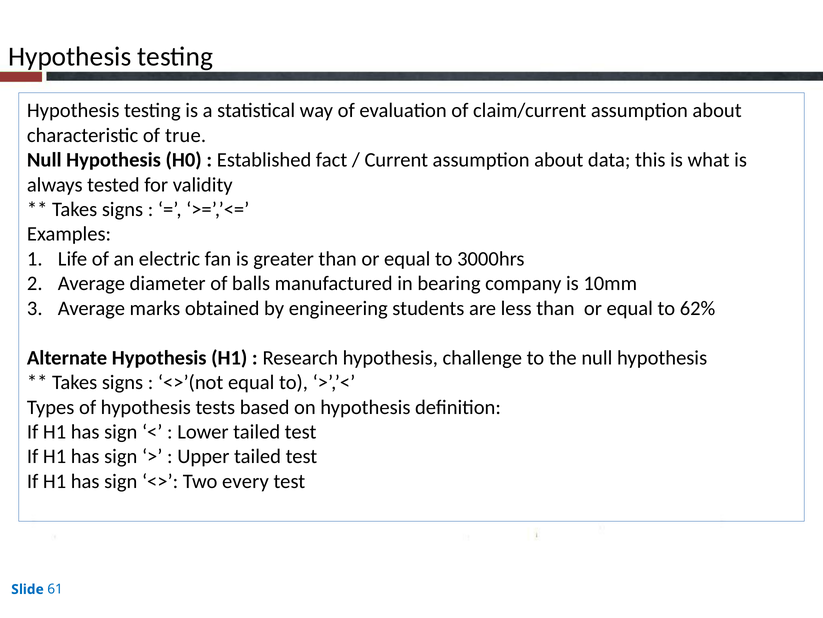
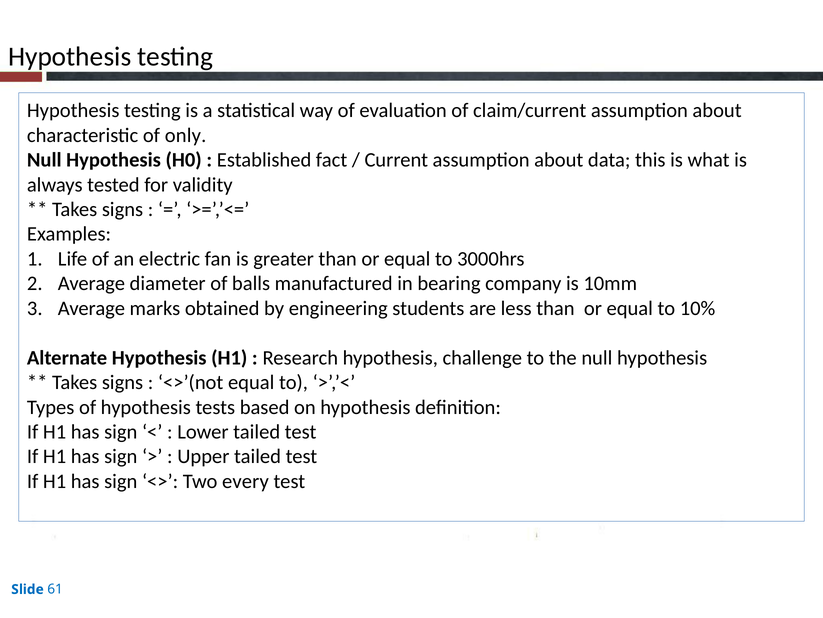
true: true -> only (186, 135)
62%: 62% -> 10% (698, 308)
